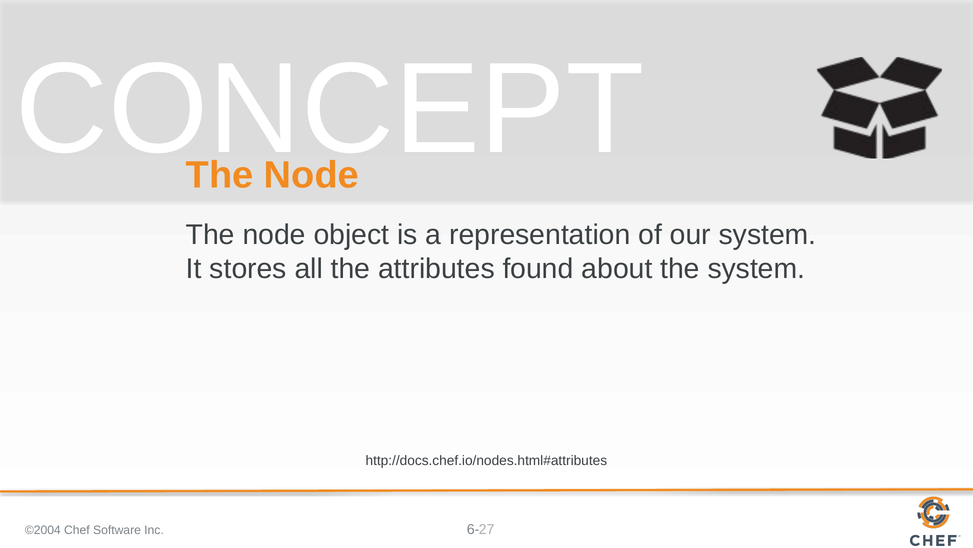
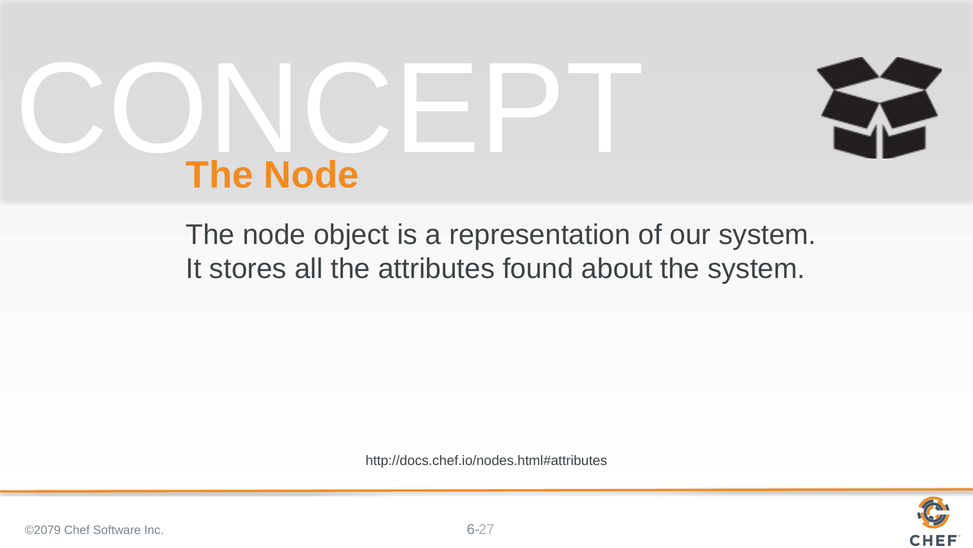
©2004: ©2004 -> ©2079 (43, 530)
